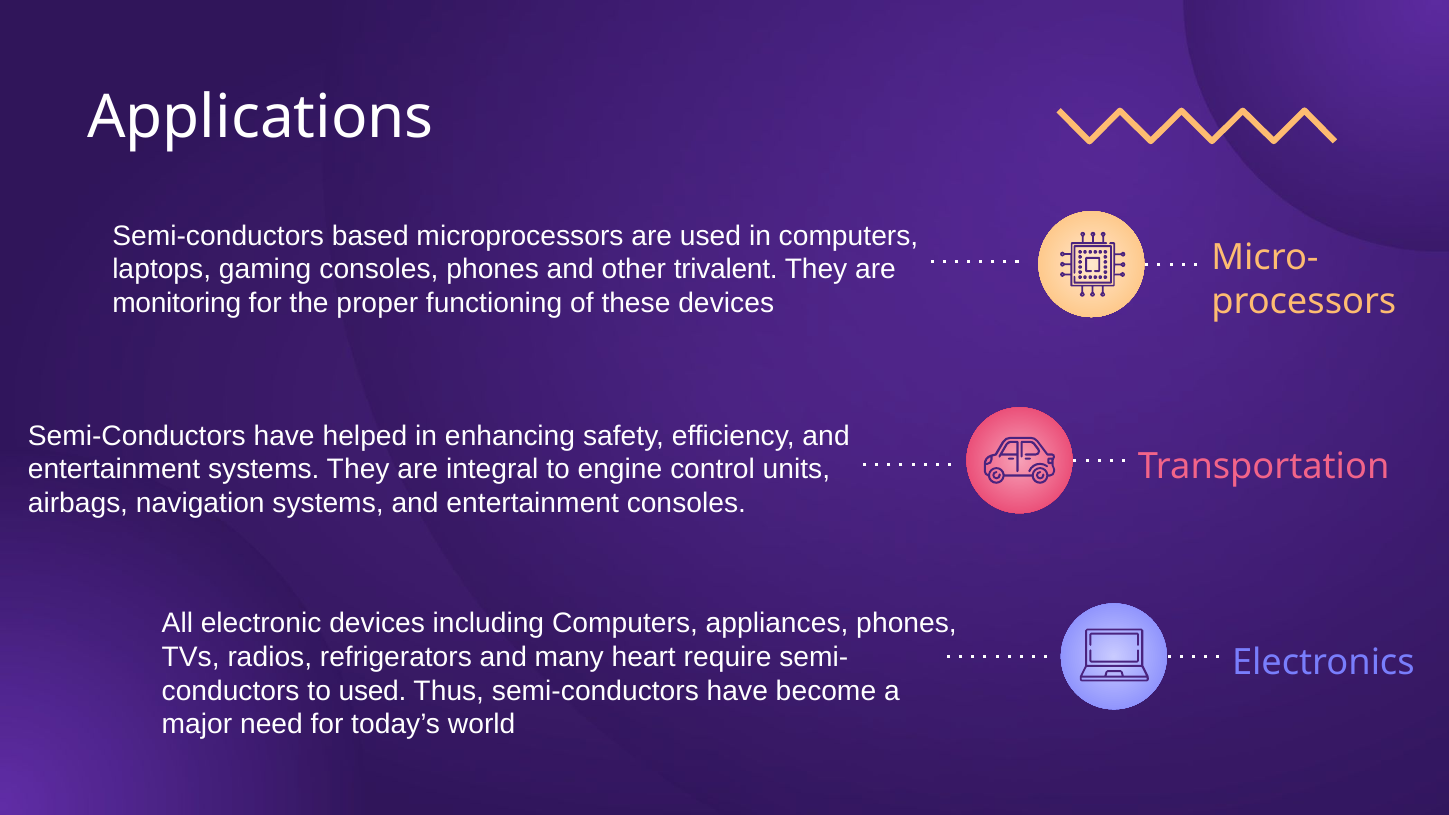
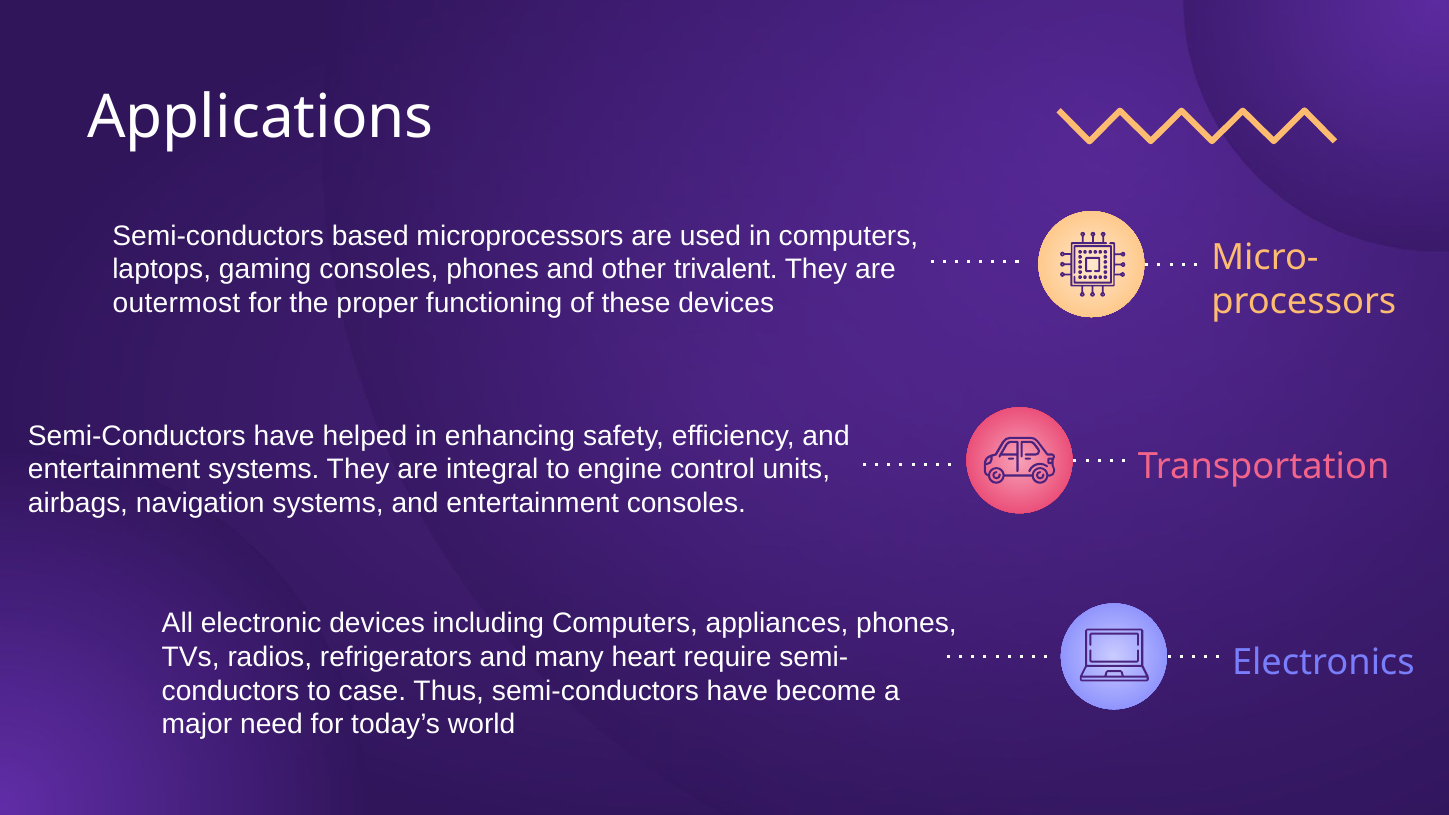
monitoring: monitoring -> outermost (176, 303)
to used: used -> case (372, 691)
